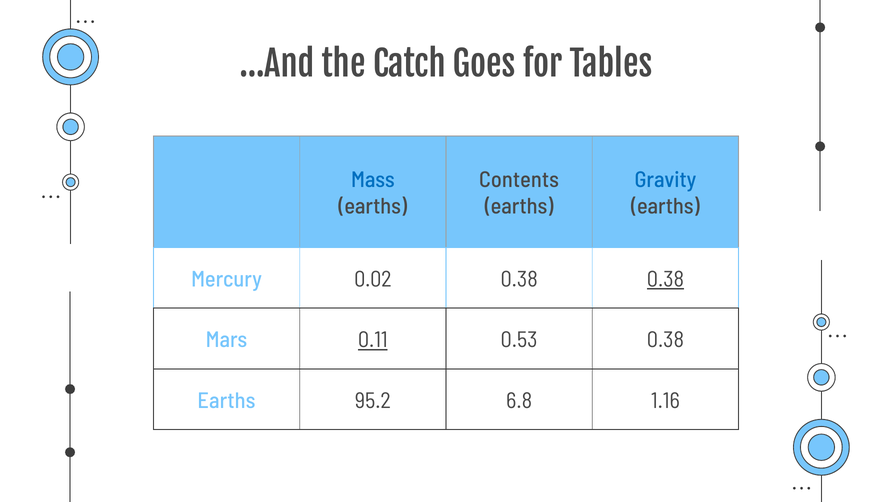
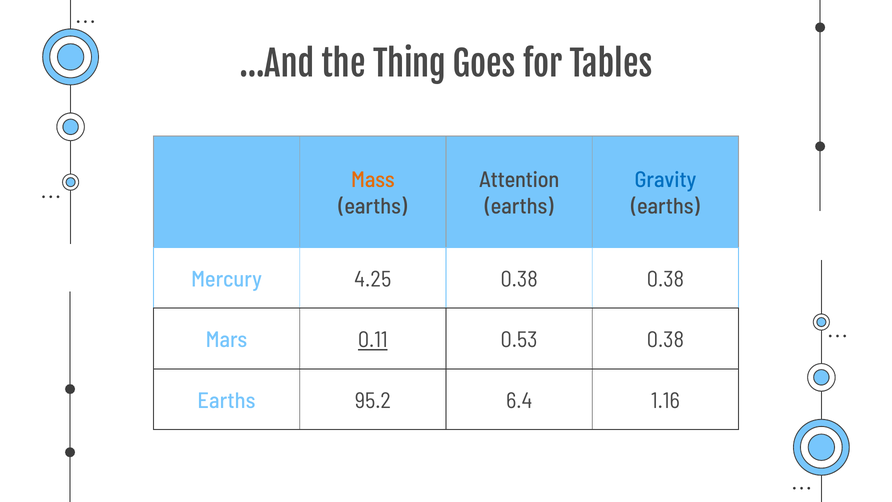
Catch: Catch -> Thing (409, 65)
Mass colour: blue -> orange (373, 180)
Contents: Contents -> Attention (519, 180)
0.02: 0.02 -> 4.25 (373, 279)
0.38 underline: present -> none (665, 279)
6.8: 6.8 -> 6.4 (519, 401)
